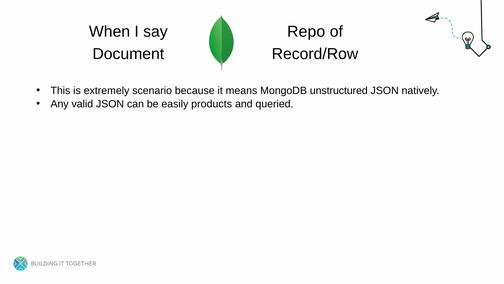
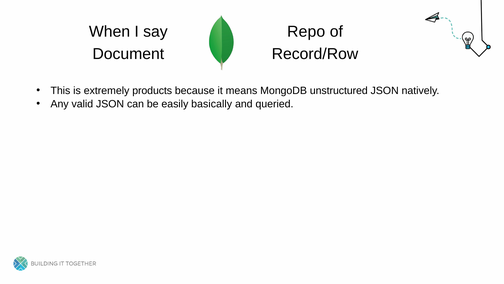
scenario: scenario -> products (152, 91)
products: products -> basically (212, 104)
